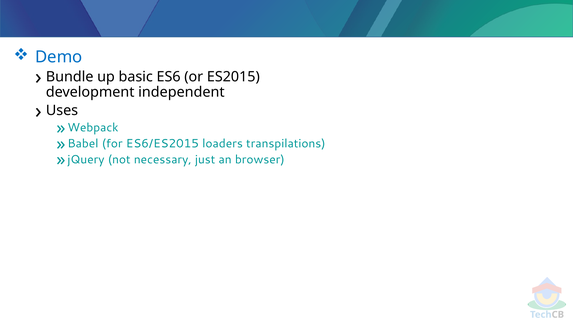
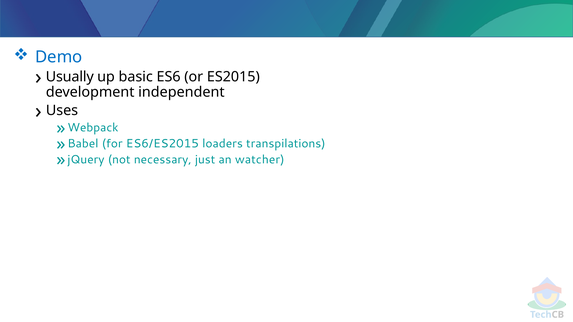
Bundle: Bundle -> Usually (70, 77)
browser: browser -> watcher (260, 160)
